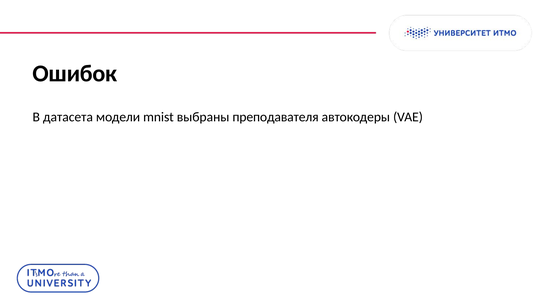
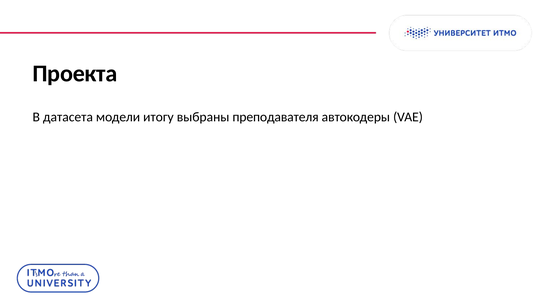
Ошибок: Ошибок -> Проекта (75, 74)
mnist: mnist -> итогу (158, 117)
